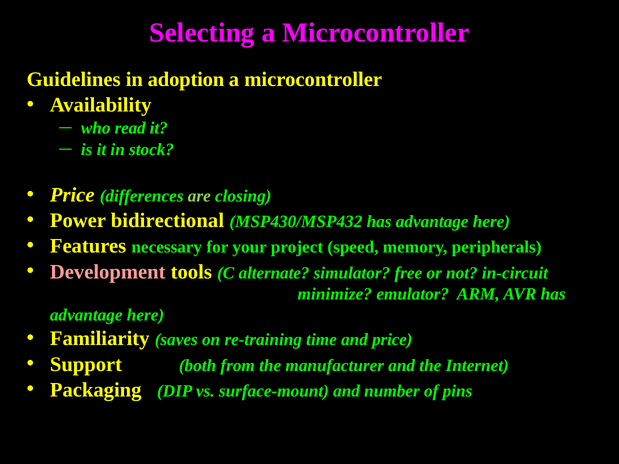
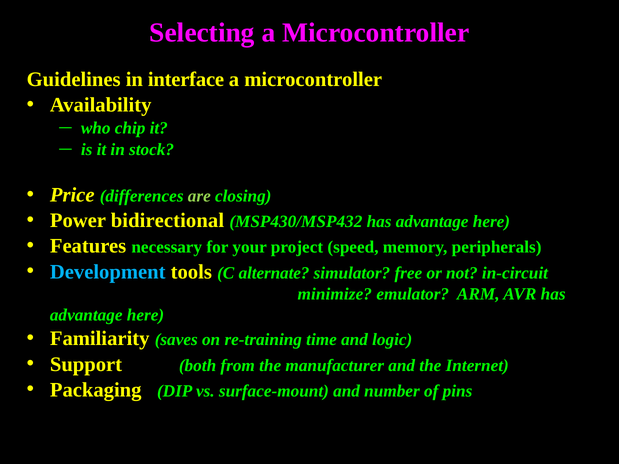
adoption: adoption -> interface (186, 79)
read: read -> chip (130, 128)
Development colour: pink -> light blue (108, 272)
and price: price -> logic (392, 340)
